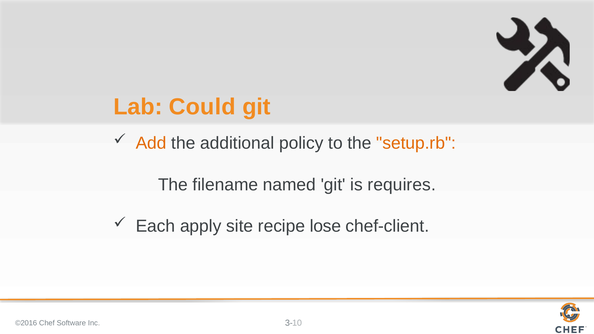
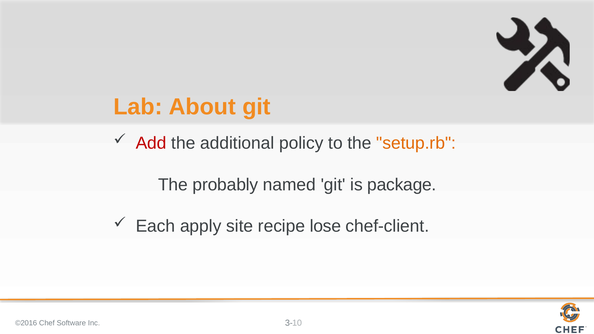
Could: Could -> About (202, 107)
Add colour: orange -> red (151, 143)
filename: filename -> probably (225, 185)
requires: requires -> package (402, 185)
